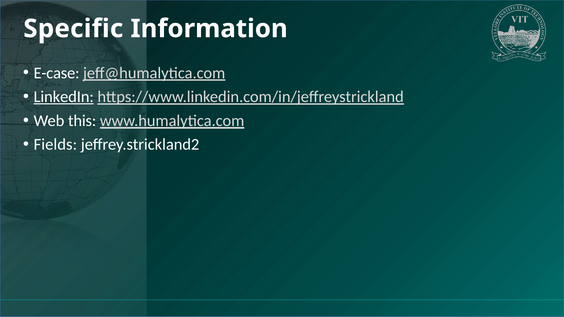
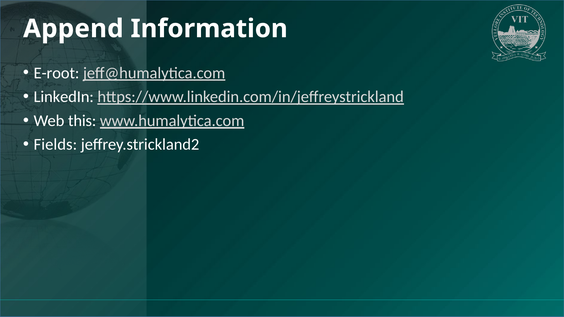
Specific: Specific -> Append (73, 29)
E-case: E-case -> E-root (56, 73)
LinkedIn underline: present -> none (64, 97)
